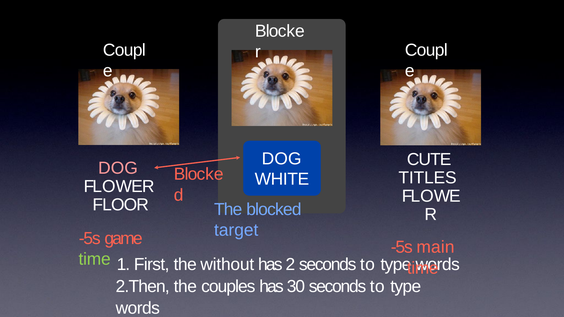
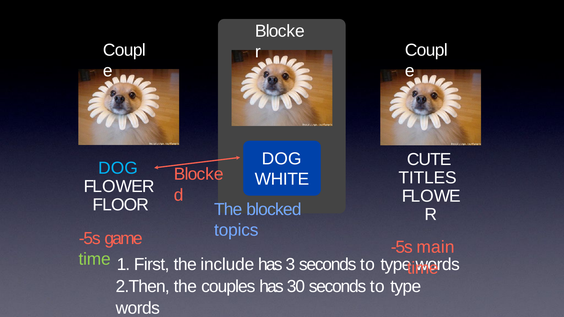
DOG colour: pink -> light blue (118, 168)
target: target -> topics (236, 230)
without: without -> include (227, 265)
2: 2 -> 3 (290, 265)
